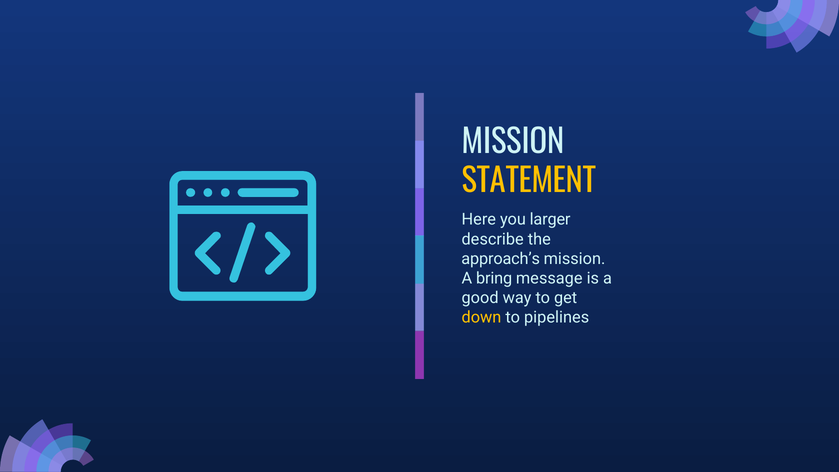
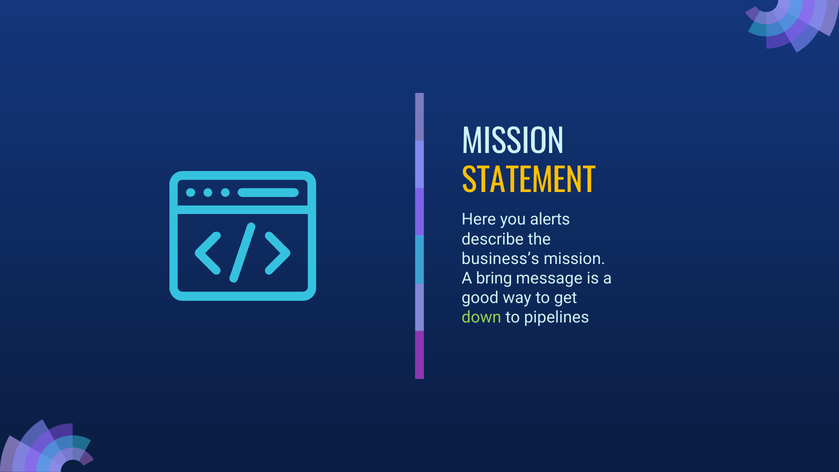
larger: larger -> alerts (550, 220)
approach’s: approach’s -> business’s (500, 259)
down colour: yellow -> light green (481, 318)
